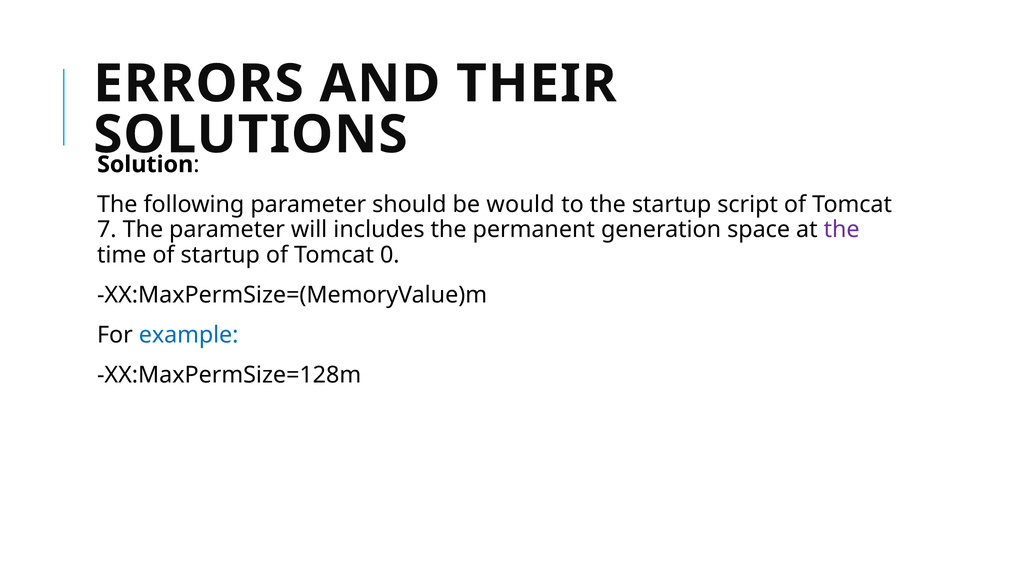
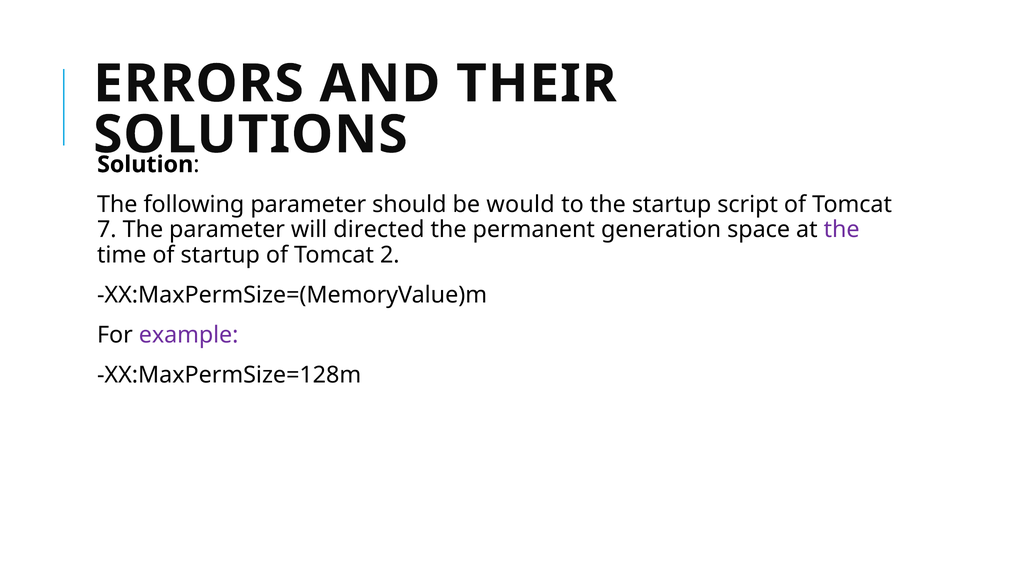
includes: includes -> directed (379, 230)
0: 0 -> 2 (390, 255)
example colour: blue -> purple (189, 335)
